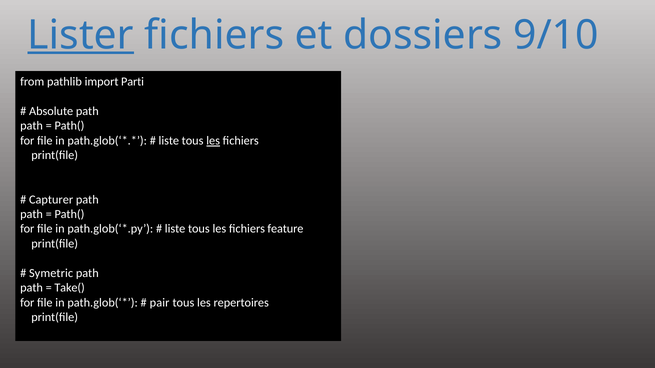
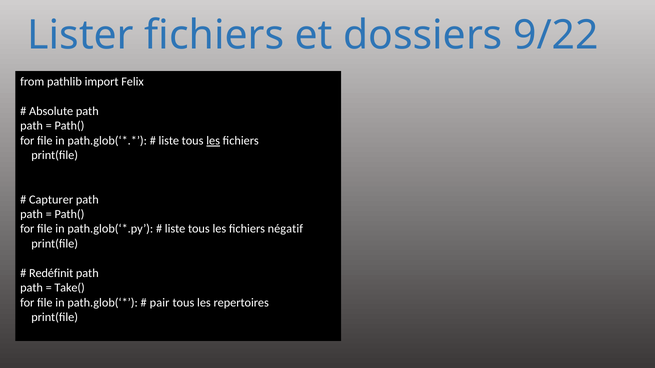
Lister underline: present -> none (81, 35)
9/10: 9/10 -> 9/22 (556, 35)
Parti: Parti -> Felix (132, 82)
feature: feature -> négatif (285, 229)
Symetric: Symetric -> Redéfinit (51, 273)
